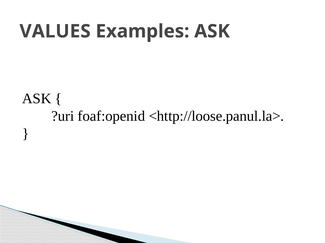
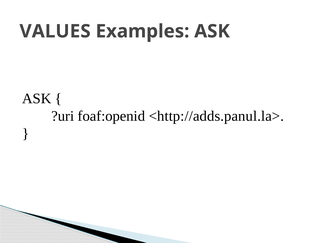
<http://loose.panul.la>: <http://loose.panul.la> -> <http://adds.panul.la> (216, 117)
